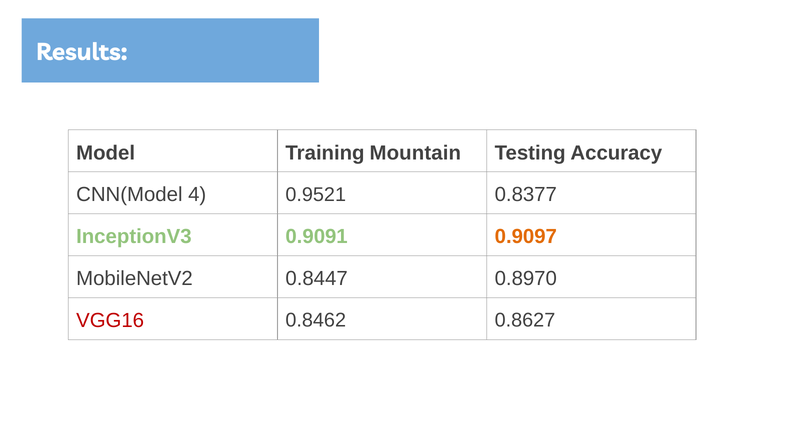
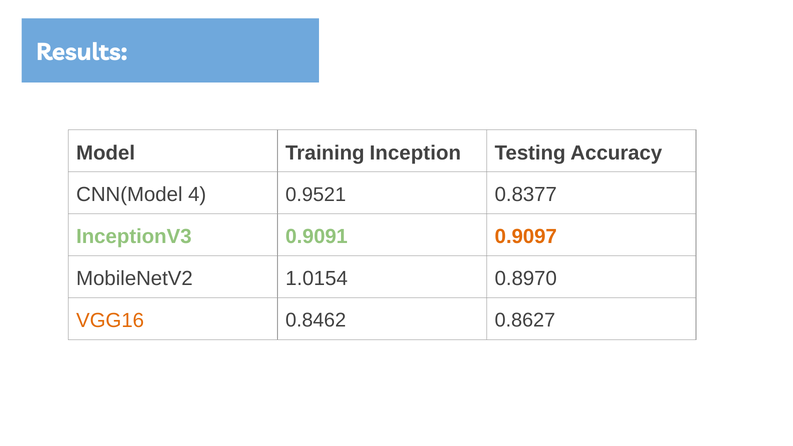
Mountain: Mountain -> Inception (415, 153)
0.8447: 0.8447 -> 1.0154 (317, 279)
VGG16 colour: red -> orange (110, 321)
